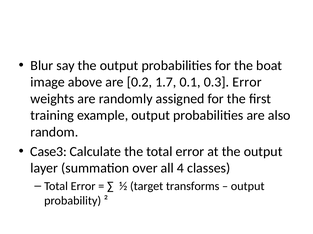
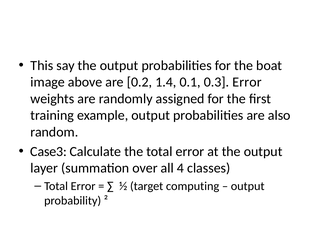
Blur: Blur -> This (42, 66)
1.7: 1.7 -> 1.4 (166, 82)
transforms: transforms -> computing (193, 187)
